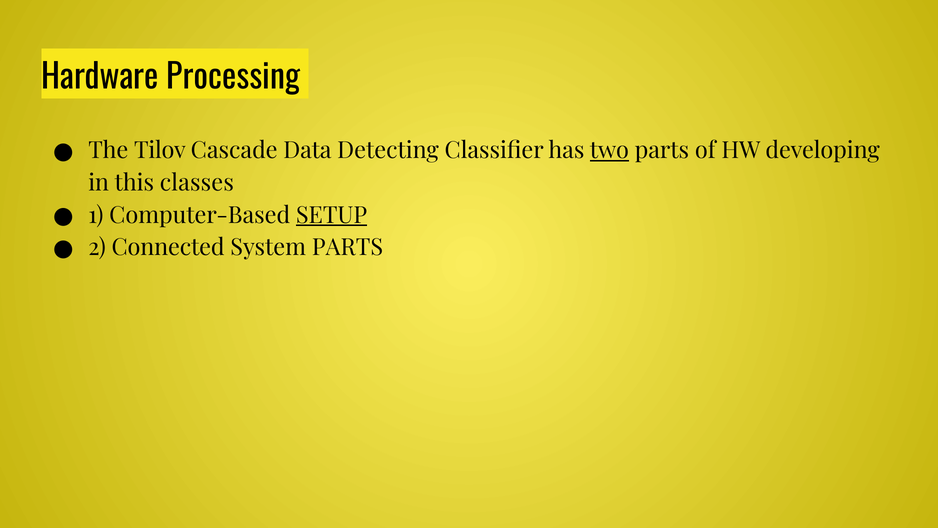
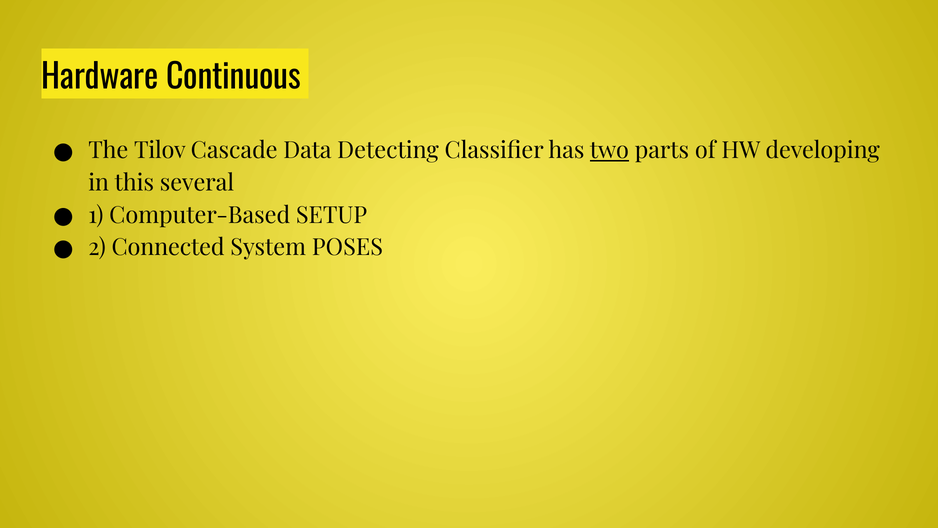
Processing: Processing -> Continuous (233, 78)
classes: classes -> several (197, 183)
SETUP underline: present -> none (332, 215)
System PARTS: PARTS -> POSES (347, 247)
